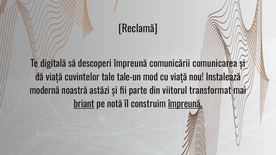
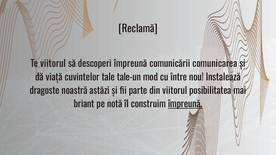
Te digitală: digitală -> viitorul (53, 64)
cu viață: viață -> între (179, 77)
modernă: modernă -> dragoste (45, 91)
transformat: transformat -> posibilitatea (210, 91)
briant underline: present -> none (84, 104)
